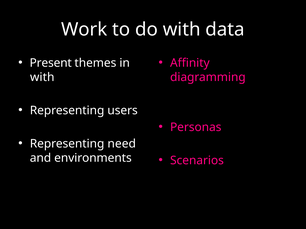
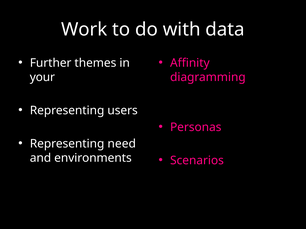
Present: Present -> Further (51, 63)
with: with -> your (42, 77)
